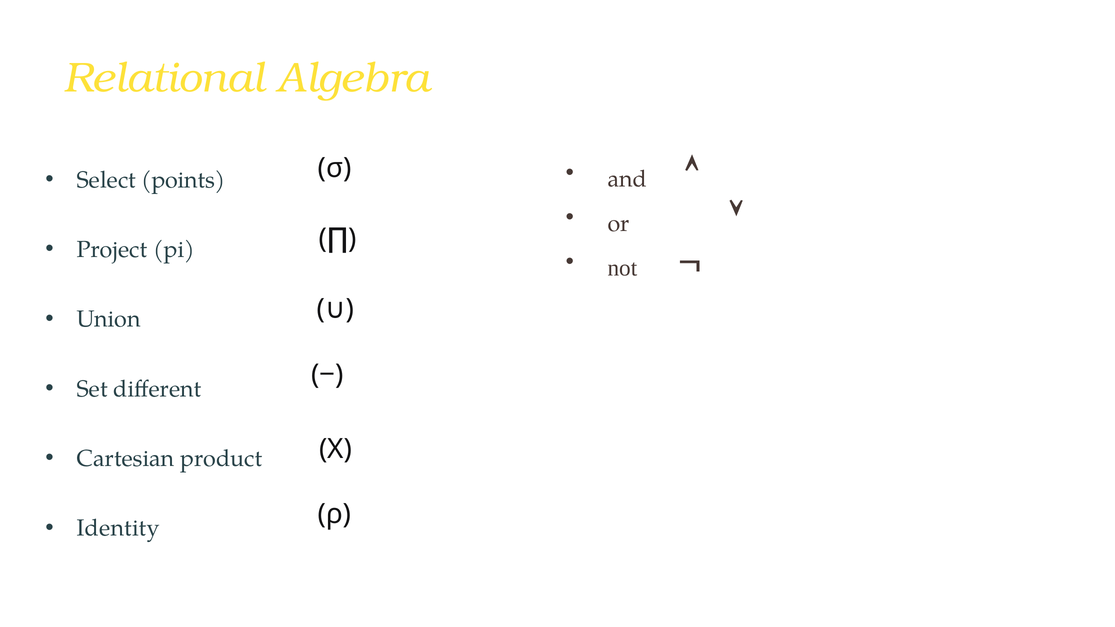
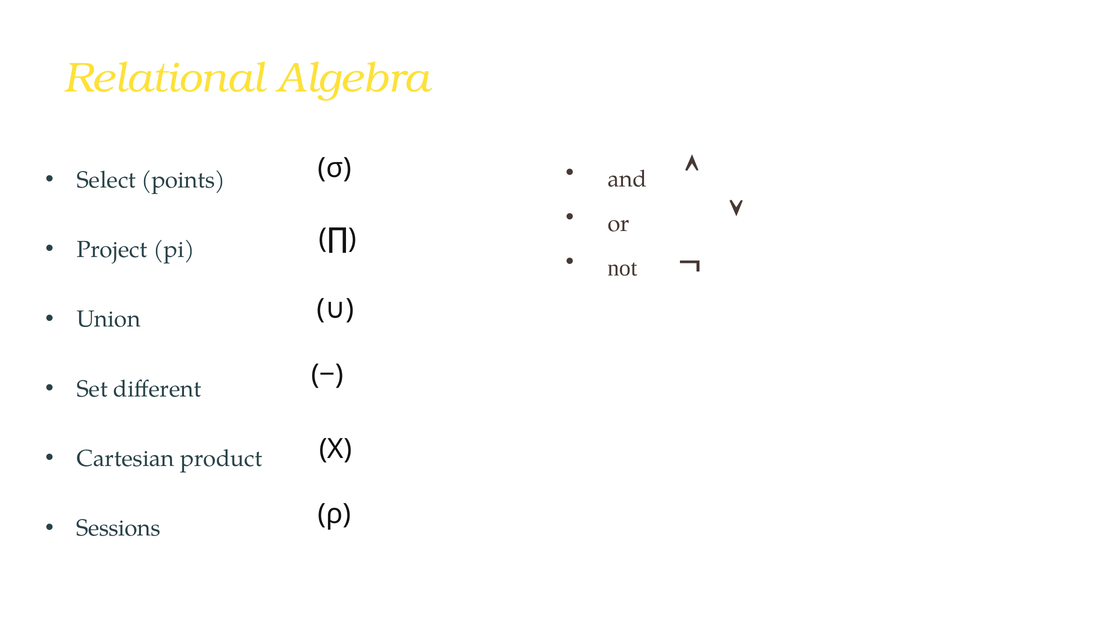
Identity: Identity -> Sessions (118, 528)
